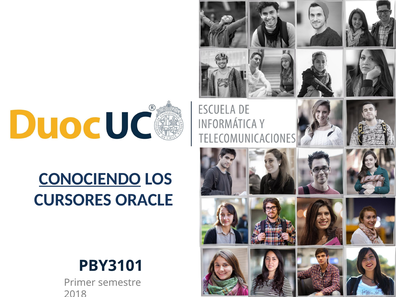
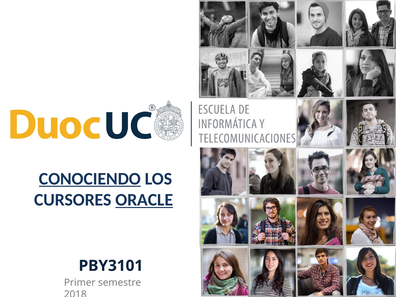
ORACLE underline: none -> present (144, 200)
